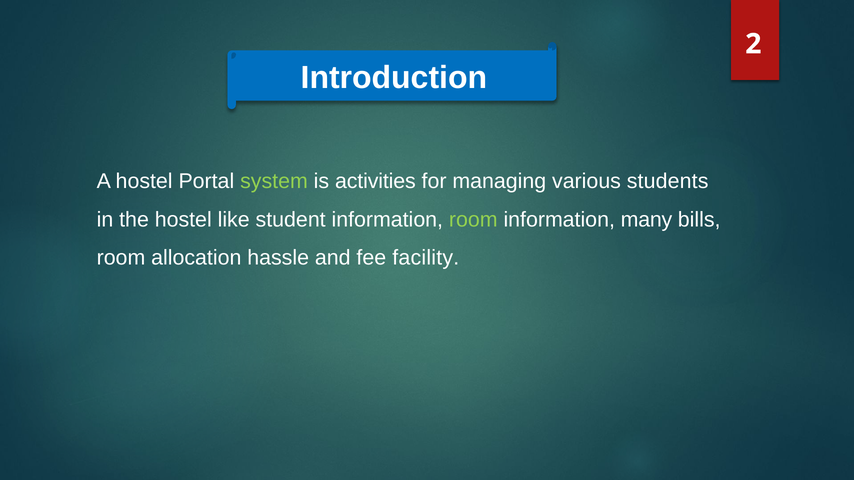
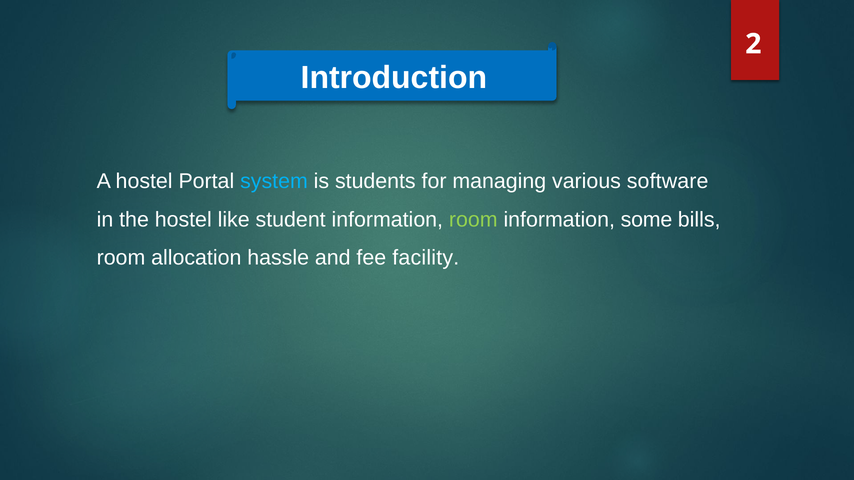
system colour: light green -> light blue (274, 181)
activities: activities -> students (375, 181)
students: students -> software (668, 181)
many: many -> some (646, 220)
